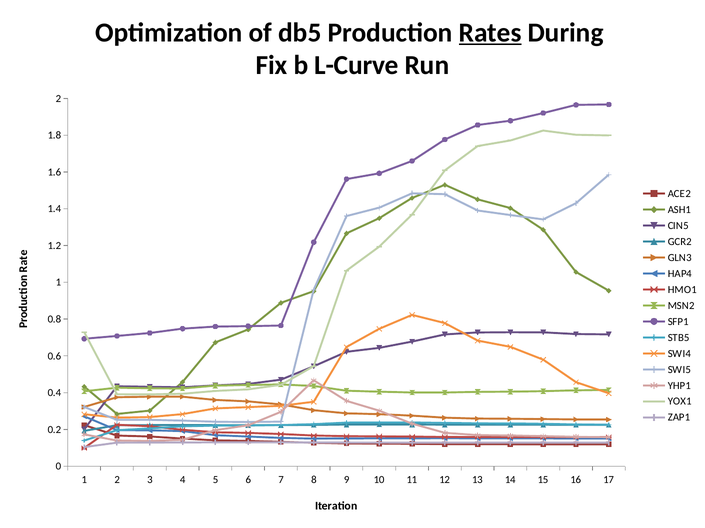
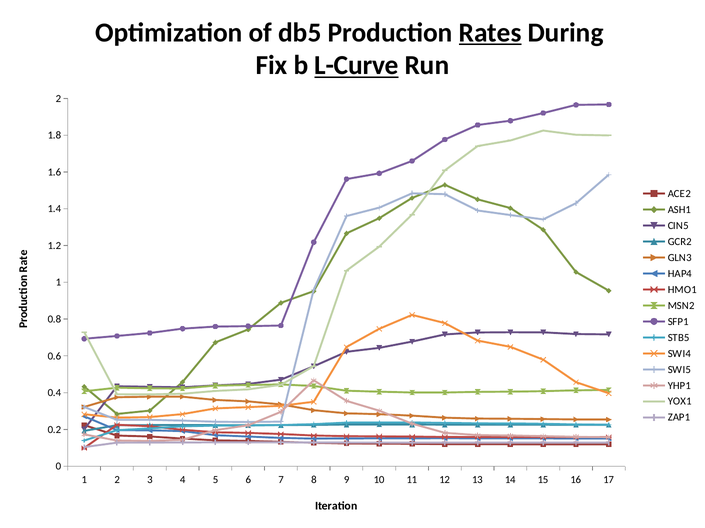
L-Curve underline: none -> present (357, 66)
